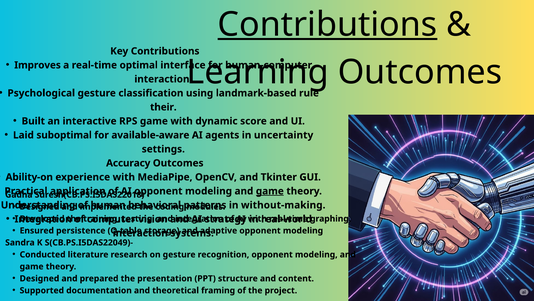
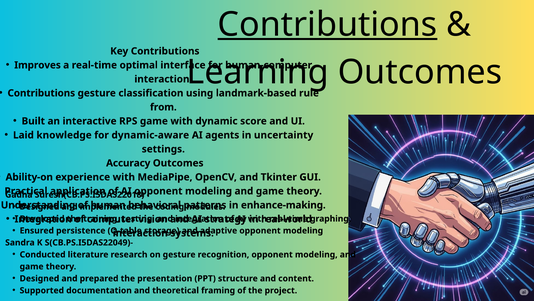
Psychological: Psychological -> Contributions (41, 93)
their: their -> from (163, 107)
suboptimal: suboptimal -> knowledge (64, 135)
available-aware: available-aware -> dynamic-aware (150, 135)
game underline: present -> none (270, 191)
without-making: without-making -> enhance-making (283, 205)
